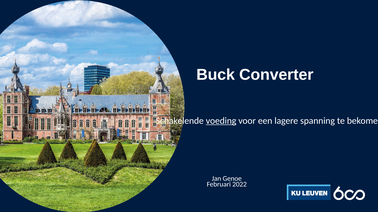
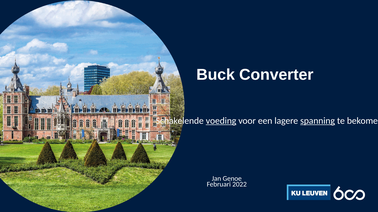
spanning underline: none -> present (318, 121)
